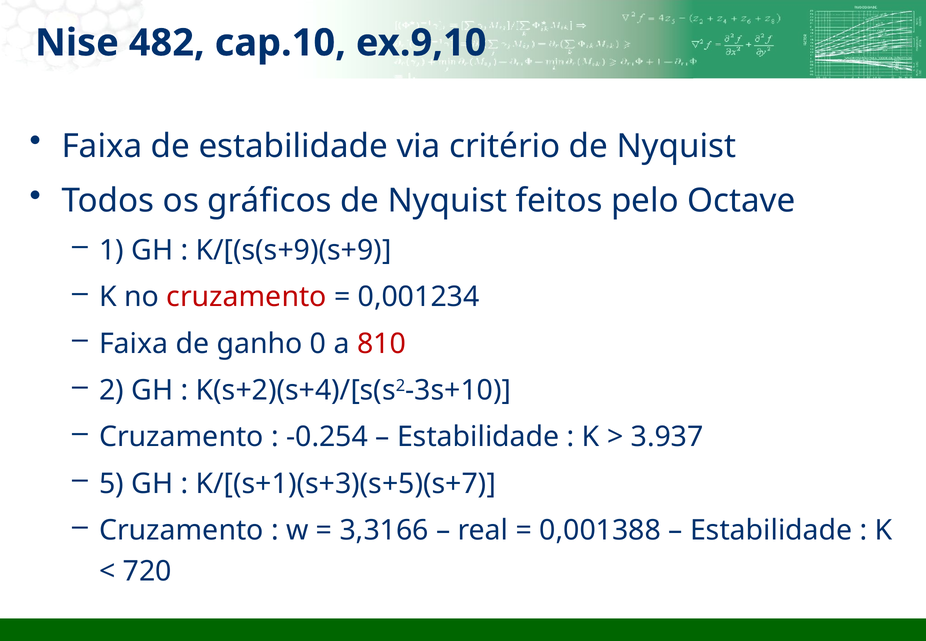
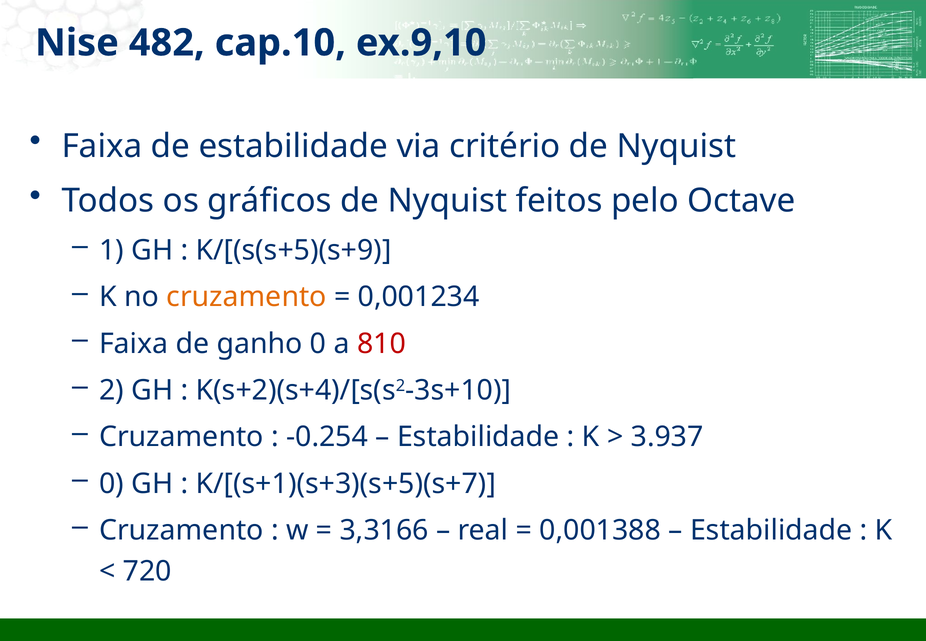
K/[(s(s+9)(s+9: K/[(s(s+9)(s+9 -> K/[(s(s+5)(s+9 (294, 250)
cruzamento colour: red -> orange (247, 297)
5: 5 -> 0 (112, 484)
